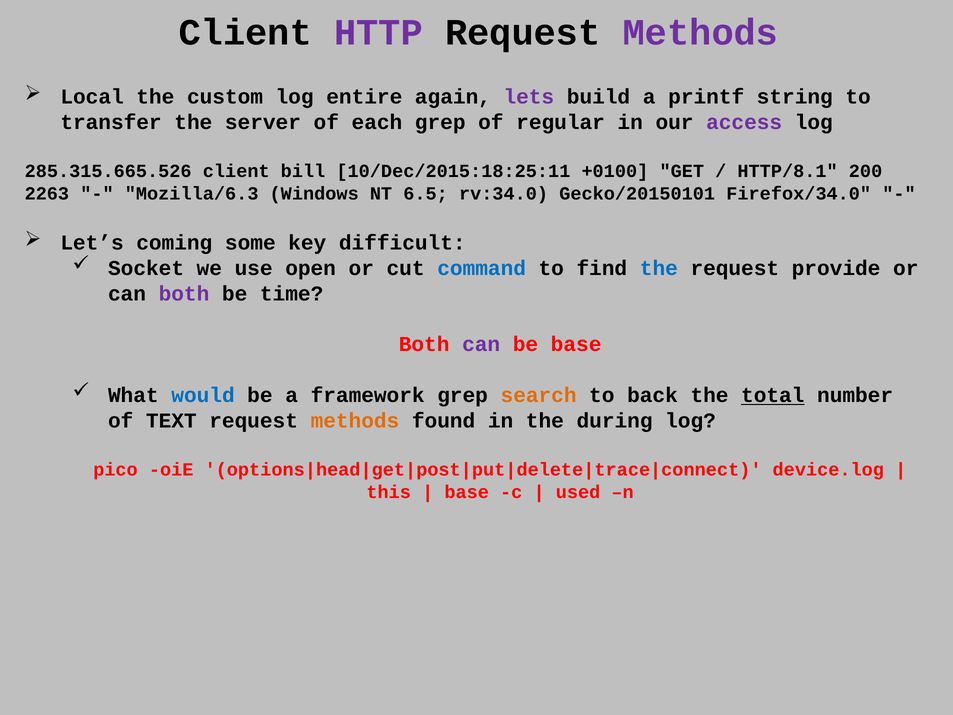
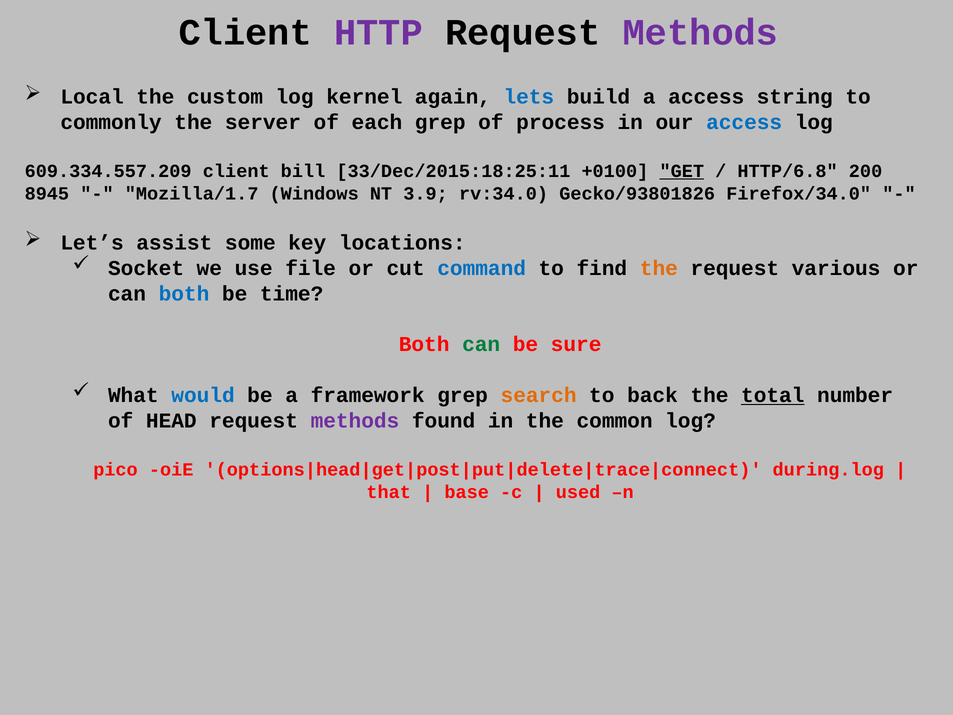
entire: entire -> kernel (364, 97)
lets colour: purple -> blue (529, 97)
a printf: printf -> access (706, 97)
transfer: transfer -> commonly (111, 122)
regular: regular -> process (561, 122)
access colour: purple -> blue (744, 122)
285.315.665.526: 285.315.665.526 -> 609.334.557.209 (108, 171)
10/Dec/2015:18:25:11: 10/Dec/2015:18:25:11 -> 33/Dec/2015:18:25:11 (453, 171)
GET underline: none -> present (682, 171)
HTTP/8.1: HTTP/8.1 -> HTTP/6.8 (788, 171)
2263: 2263 -> 8945 (47, 193)
Mozilla/6.3: Mozilla/6.3 -> Mozilla/1.7 (192, 193)
6.5: 6.5 -> 3.9 (426, 193)
Gecko/20150101: Gecko/20150101 -> Gecko/93801826 (637, 193)
coming: coming -> assist (174, 243)
difficult: difficult -> locations (402, 243)
open: open -> file (311, 268)
the colour: blue -> orange (659, 268)
provide: provide -> various (836, 268)
both colour: purple -> blue (184, 294)
can colour: purple -> green (481, 344)
be base: base -> sure (576, 344)
TEXT: TEXT -> HEAD (171, 421)
methods colour: orange -> purple (355, 421)
during: during -> common (615, 421)
device.log: device.log -> during.log (828, 470)
this: this -> that (389, 492)
